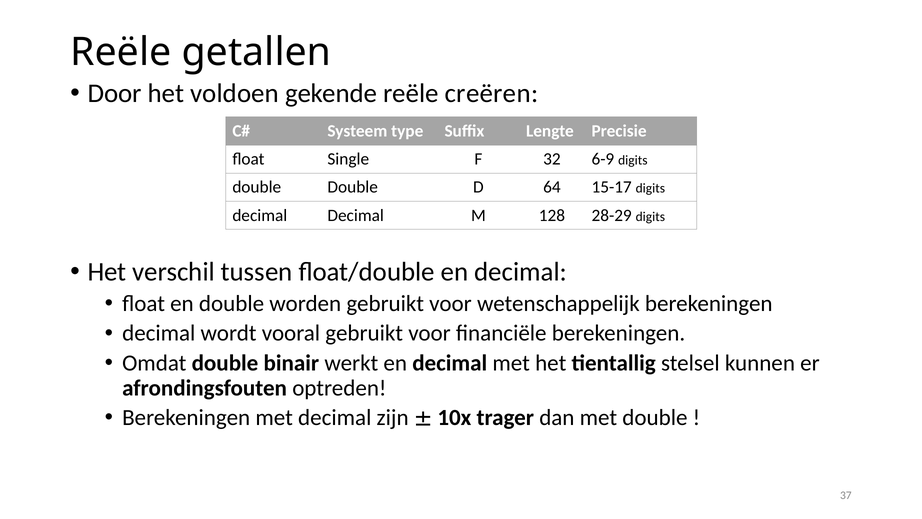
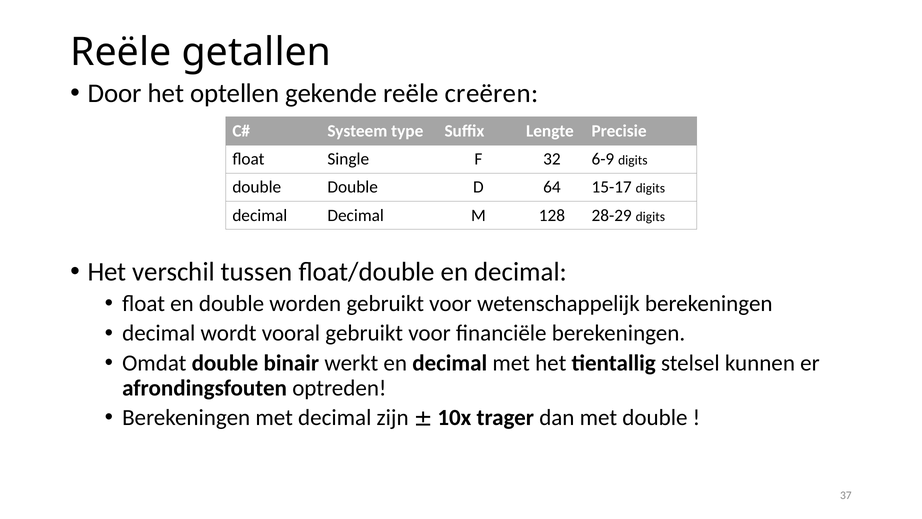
voldoen: voldoen -> optellen (235, 94)
